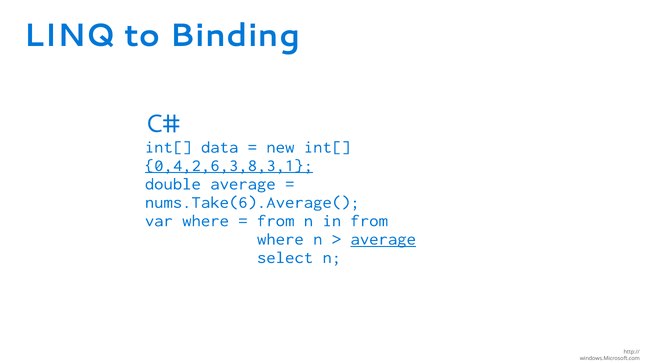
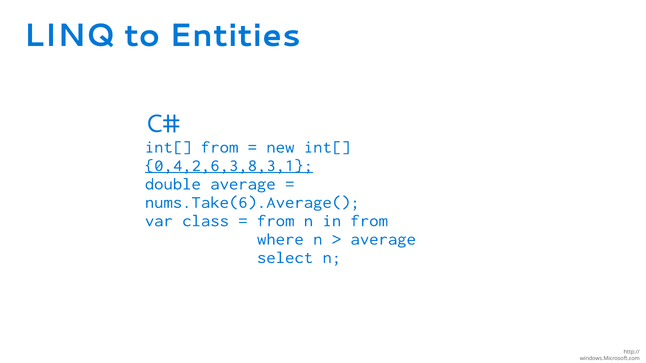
Binding: Binding -> Entities (235, 36)
int[ data: data -> from (220, 147)
var where: where -> class (206, 221)
average underline: present -> none (383, 239)
